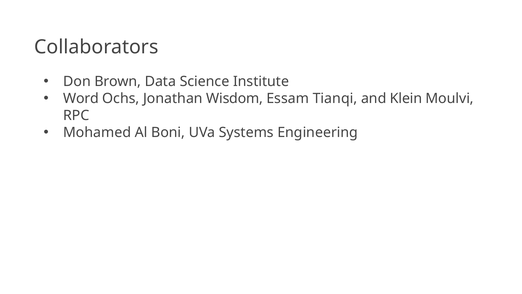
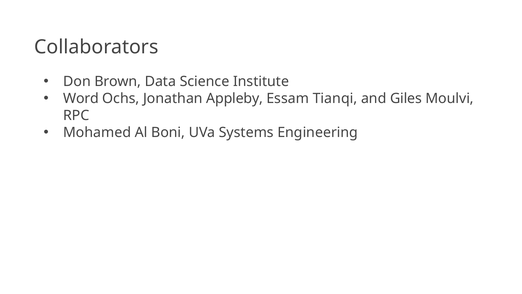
Wisdom: Wisdom -> Appleby (235, 98)
Klein: Klein -> Giles (406, 98)
